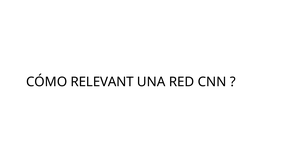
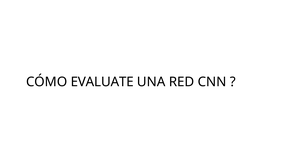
RELEVANT: RELEVANT -> EVALUATE (102, 82)
